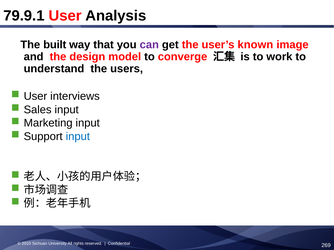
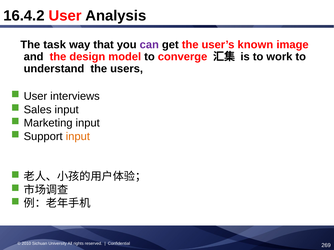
79.9.1: 79.9.1 -> 16.4.2 (24, 16)
built: built -> task (55, 45)
input colour: blue -> orange (78, 137)
